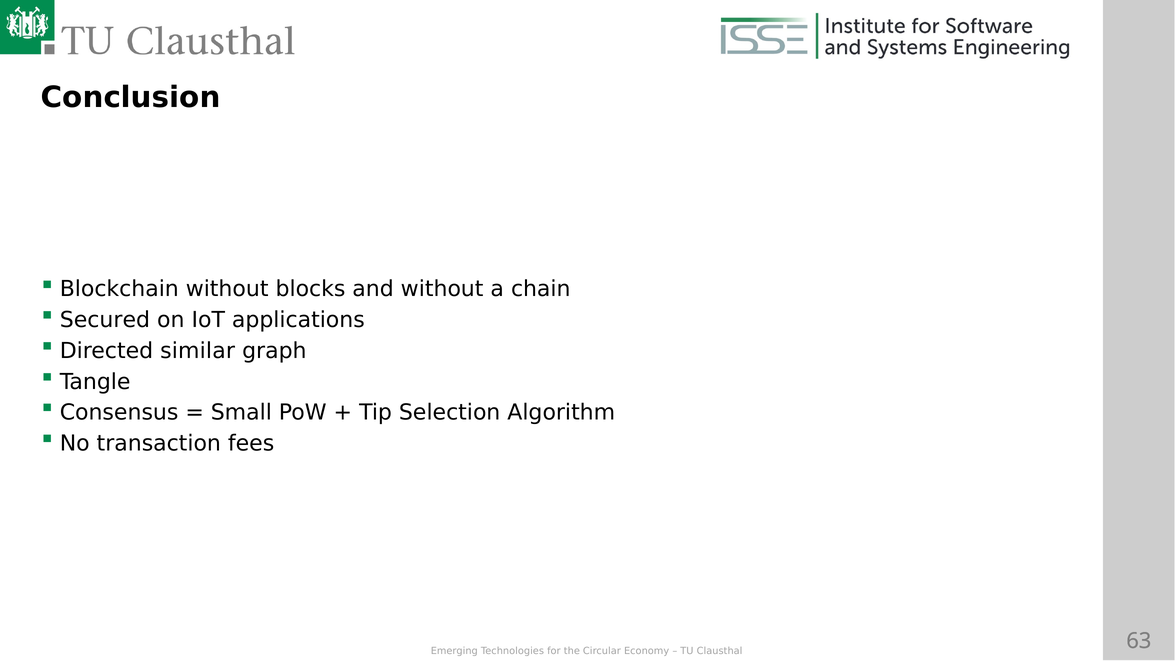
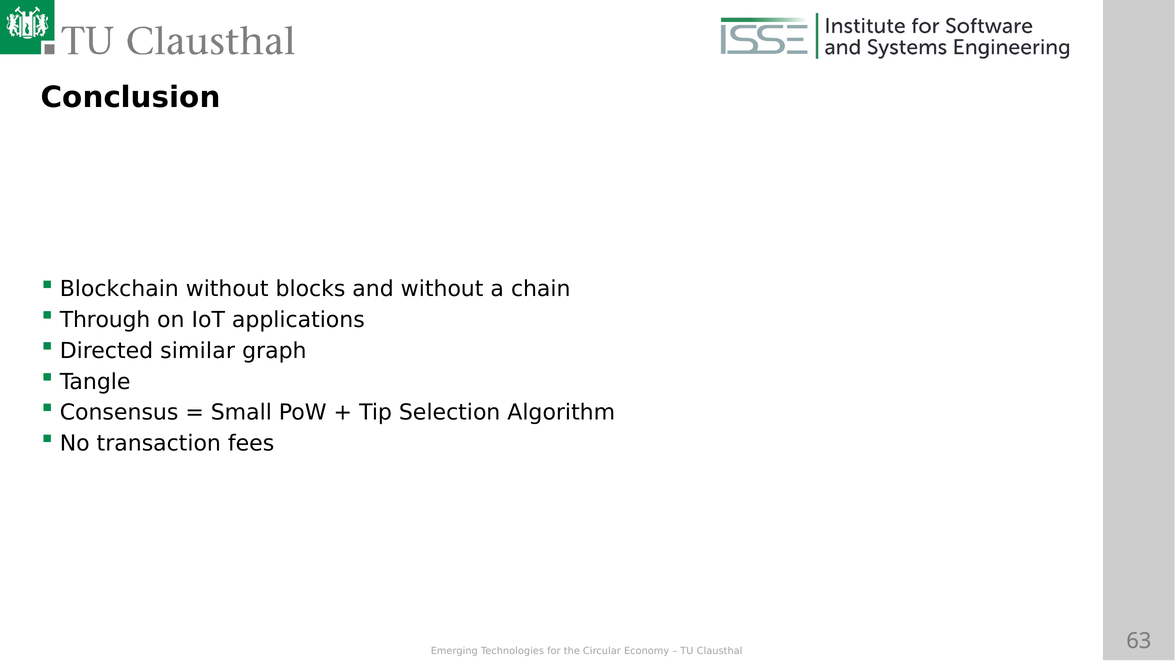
Secured: Secured -> Through (105, 320)
